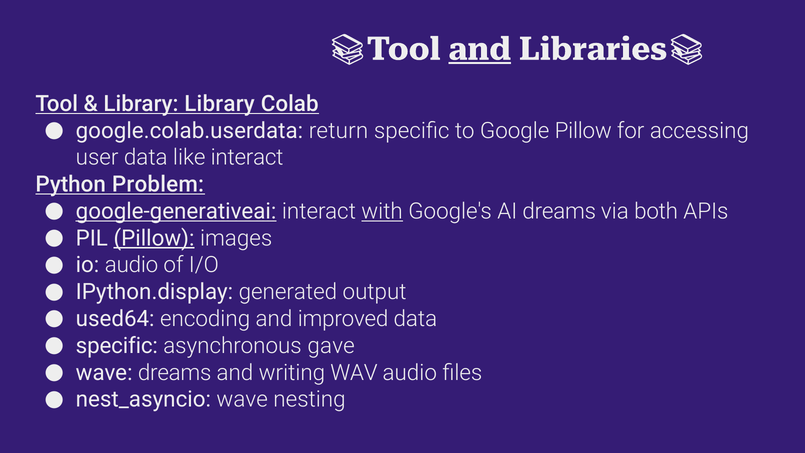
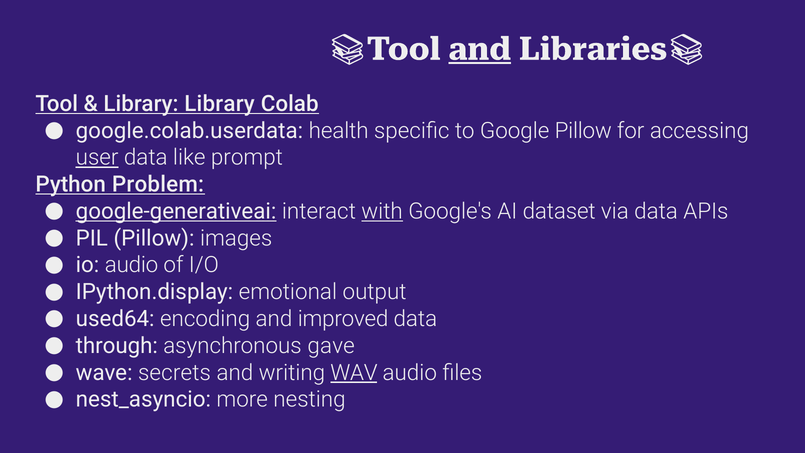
return: return -> health (339, 131)
user underline: none -> present (97, 157)
like interact: interact -> prompt (247, 157)
AI dreams: dreams -> dataset (559, 211)
via both: both -> data (656, 211)
Pillow underline: present -> none (154, 238)
generated: generated -> emotional (288, 292)
specific: specific -> through (117, 346)
wave dreams: dreams -> secrets (174, 372)
WAV underline: none -> present (354, 372)
nest_asyncio wave: wave -> more (242, 399)
